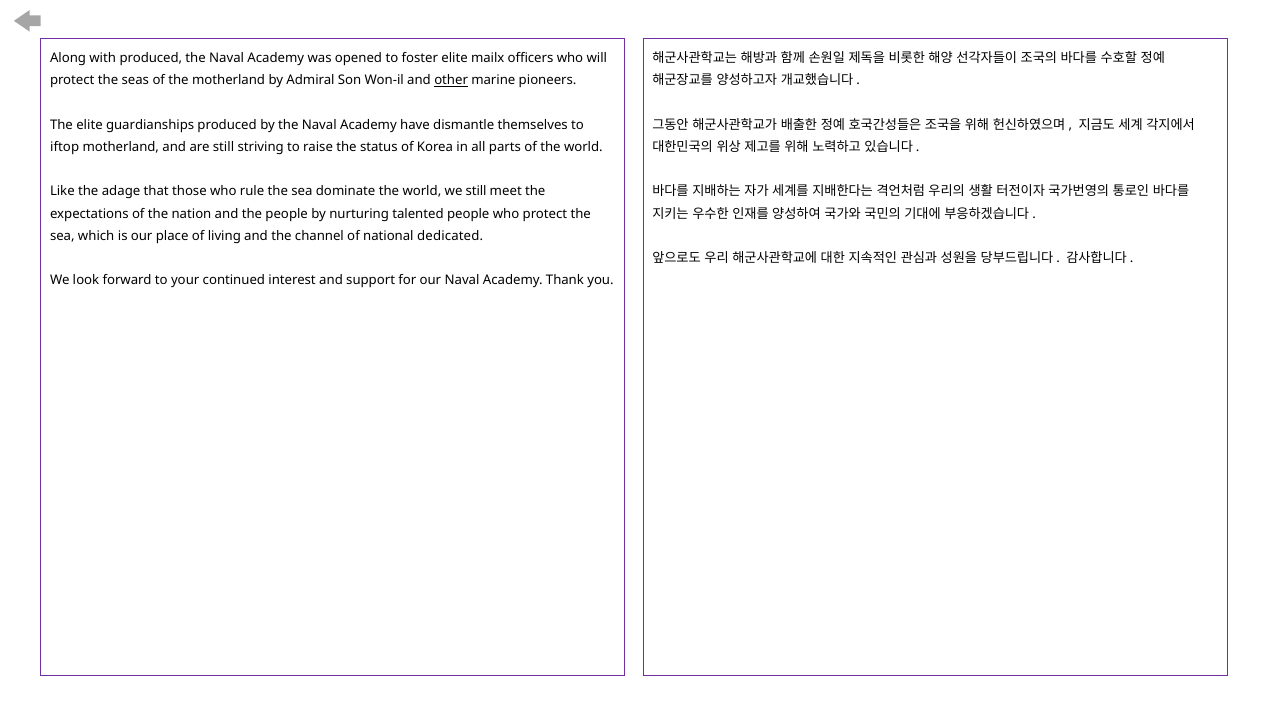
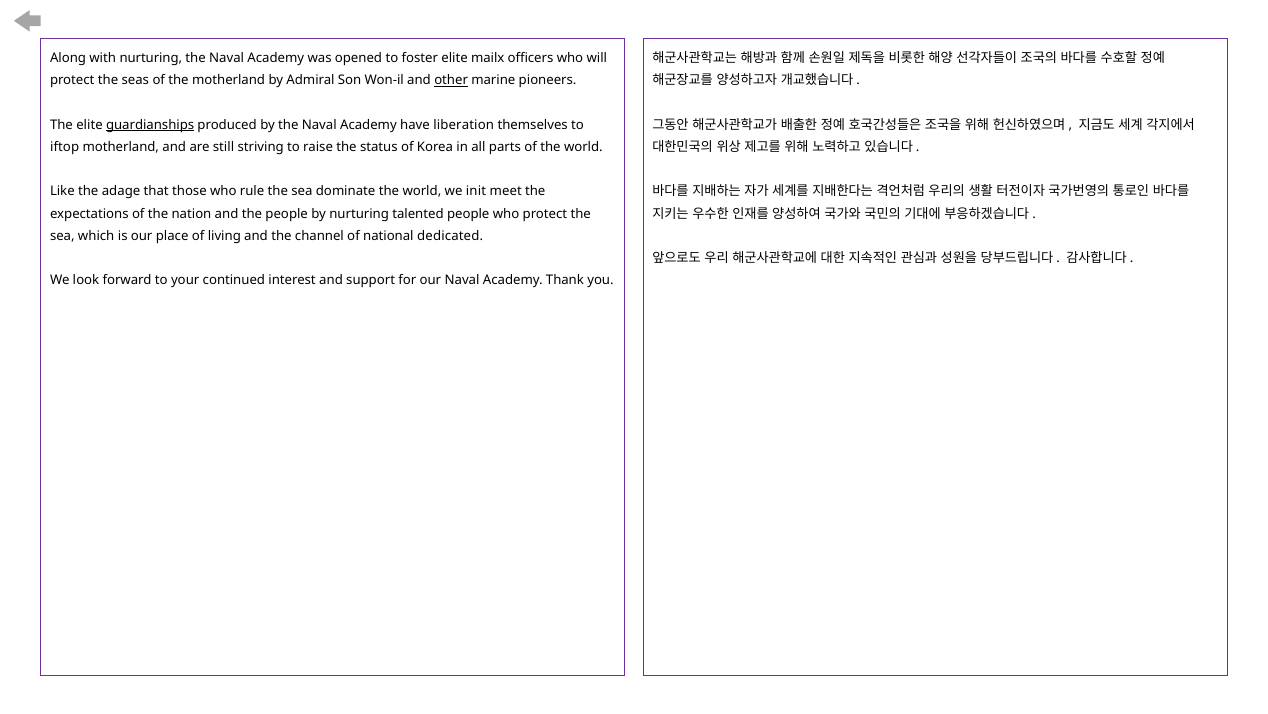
with produced: produced -> nurturing (151, 58)
guardianships underline: none -> present (150, 125)
dismantle: dismantle -> liberation (464, 125)
we still: still -> init (476, 191)
